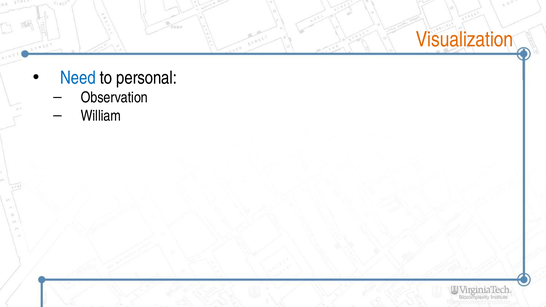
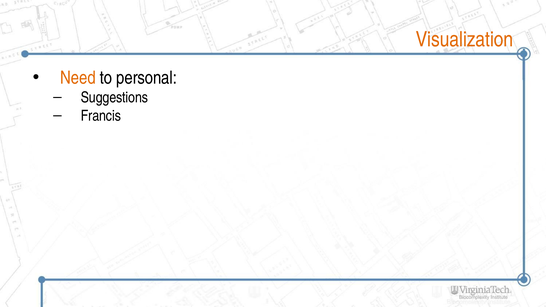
Need colour: blue -> orange (78, 78)
Observation: Observation -> Suggestions (114, 98)
William: William -> Francis (101, 116)
